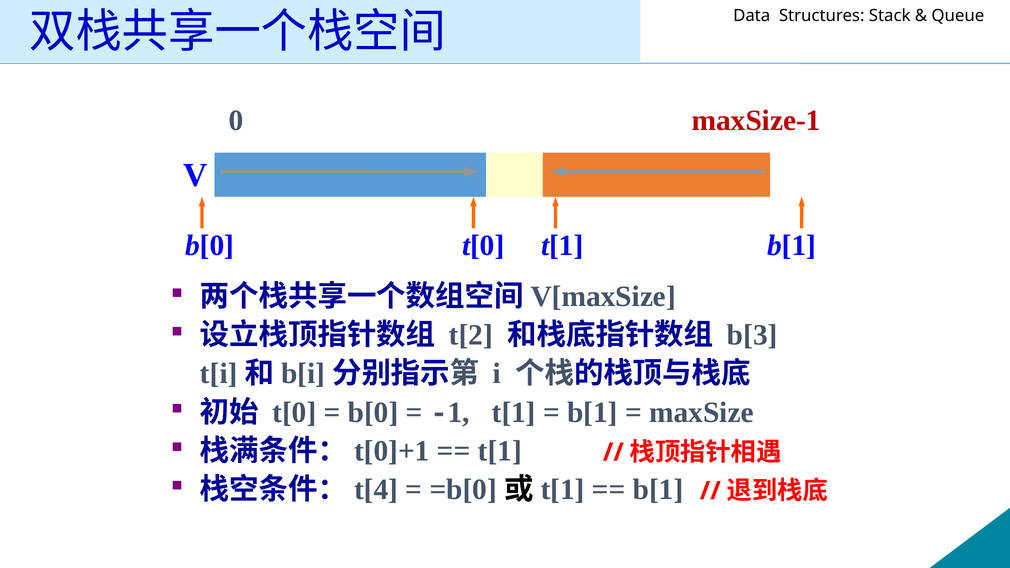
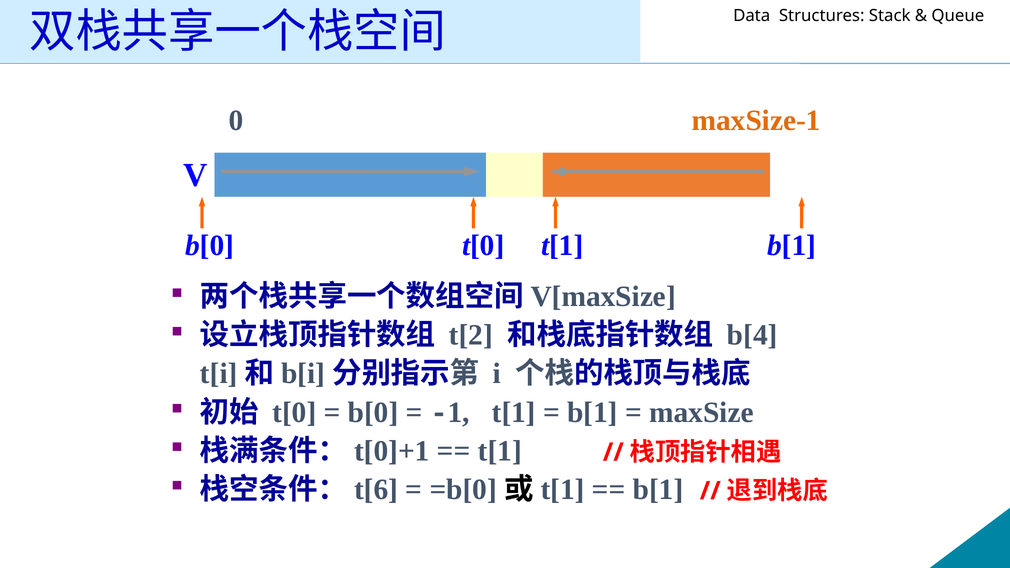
maxSize-1 colour: red -> orange (756, 120)
b[3: b[3 -> b[4 (752, 335)
t[4: t[4 -> t[6 (376, 490)
